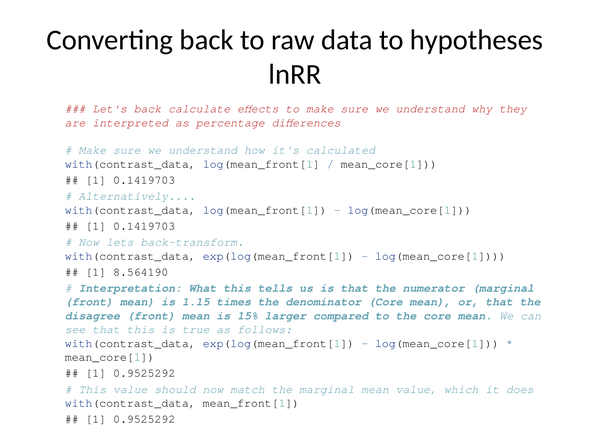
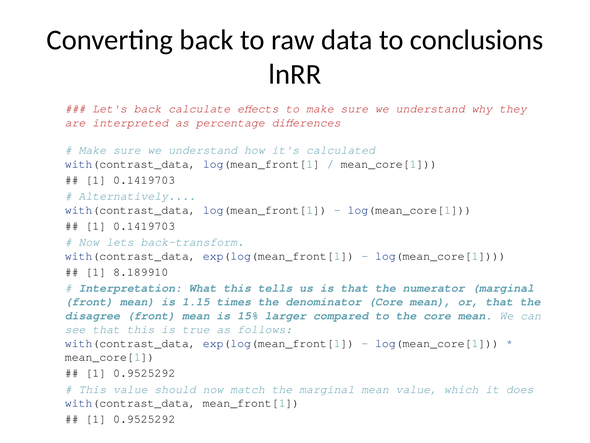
hypotheses: hypotheses -> conclusions (477, 40)
8.564190: 8.564190 -> 8.189910 (141, 272)
